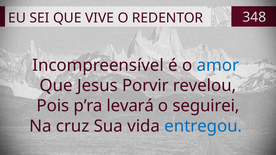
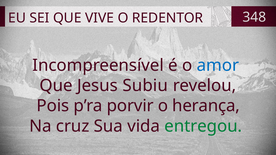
Porvir: Porvir -> Subiu (145, 86)
levará: levará -> porvir (130, 106)
seguirei: seguirei -> herança (206, 106)
entregou colour: blue -> green (203, 126)
